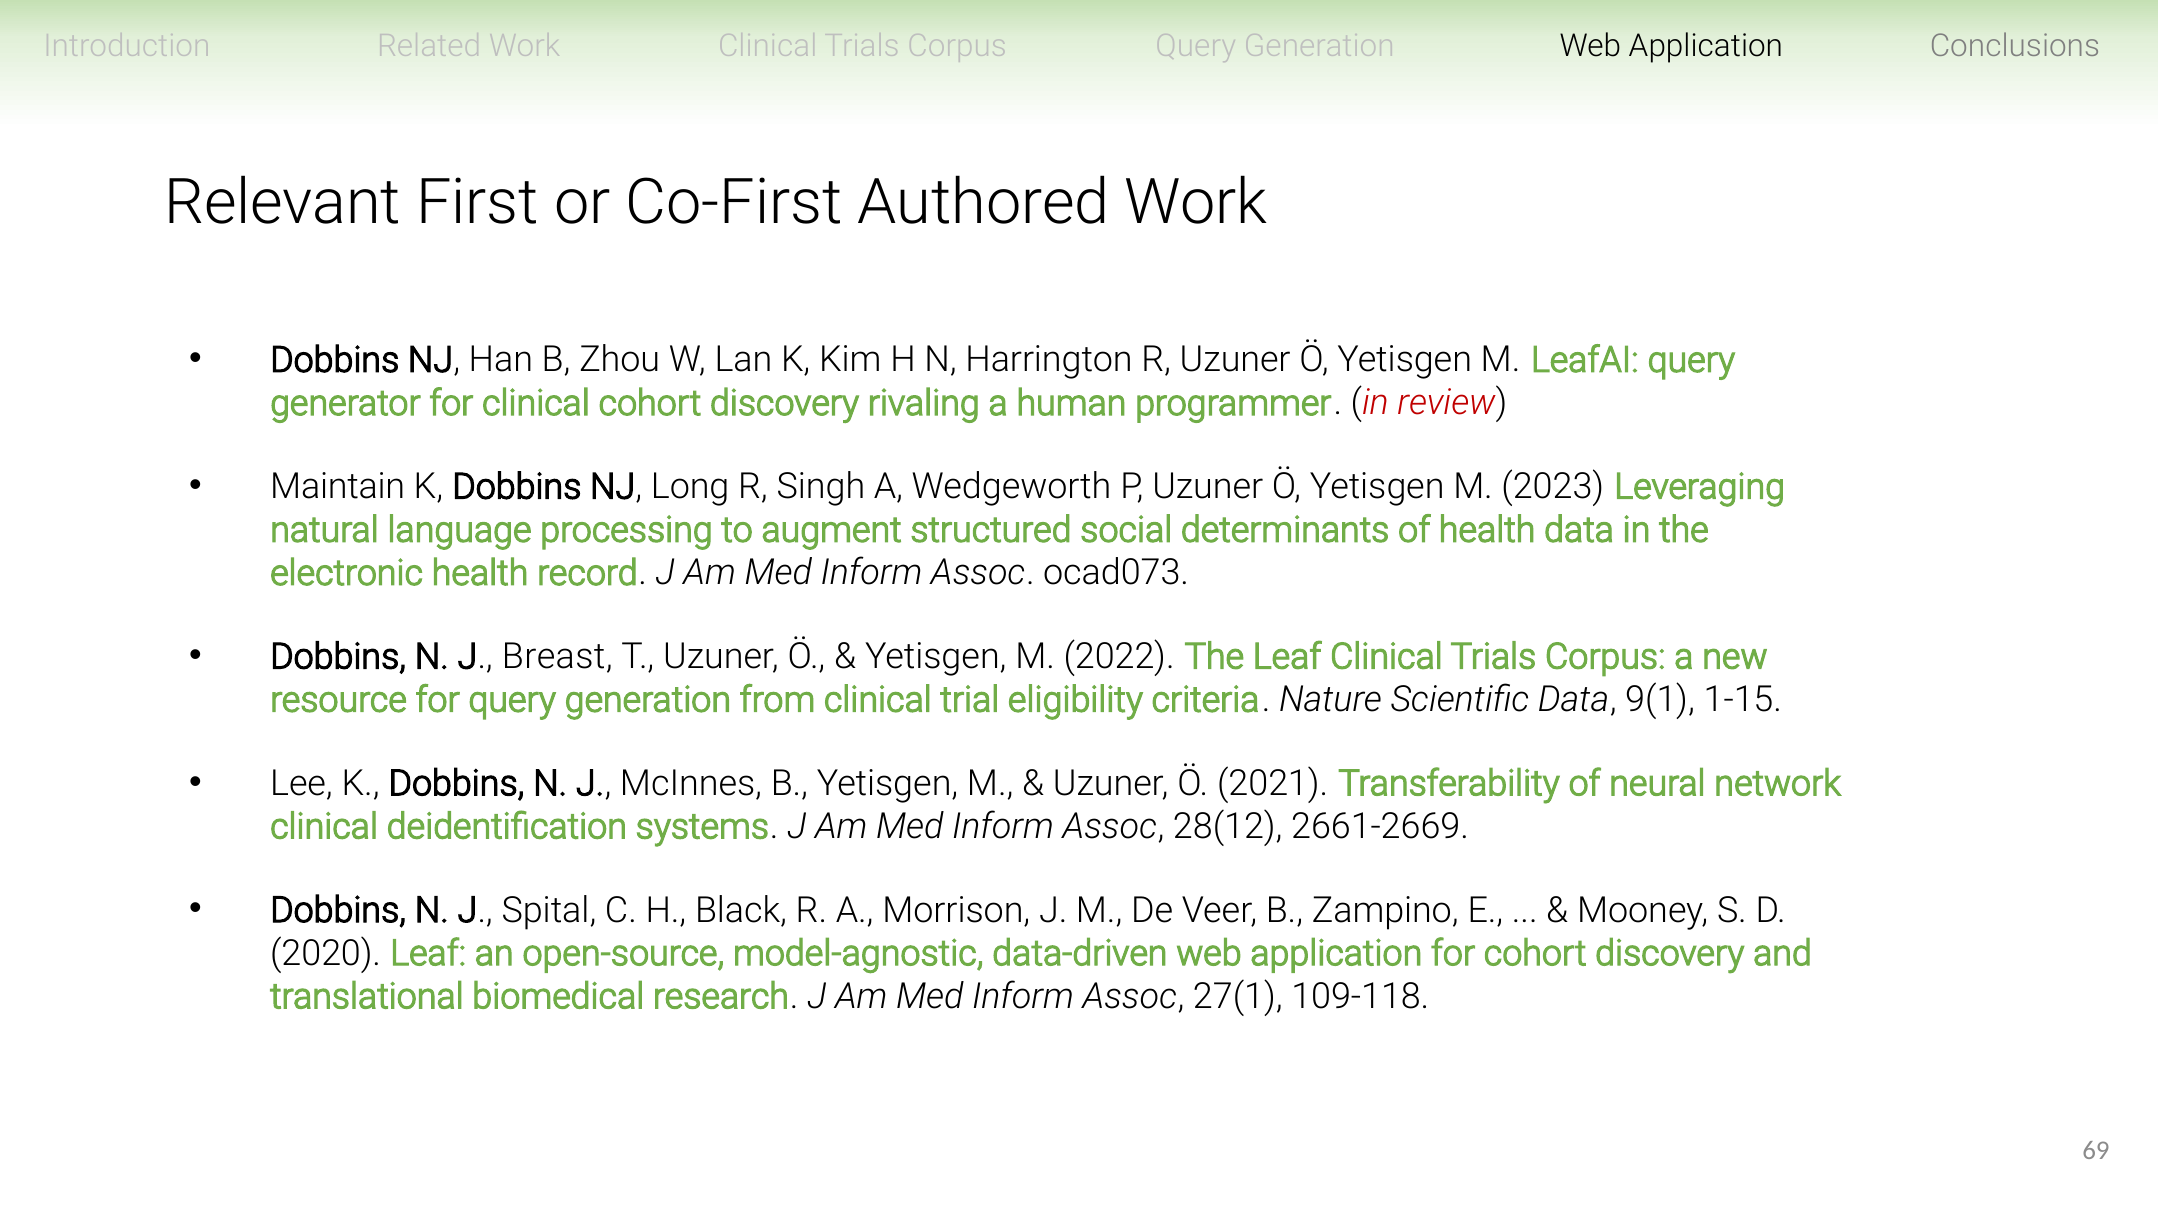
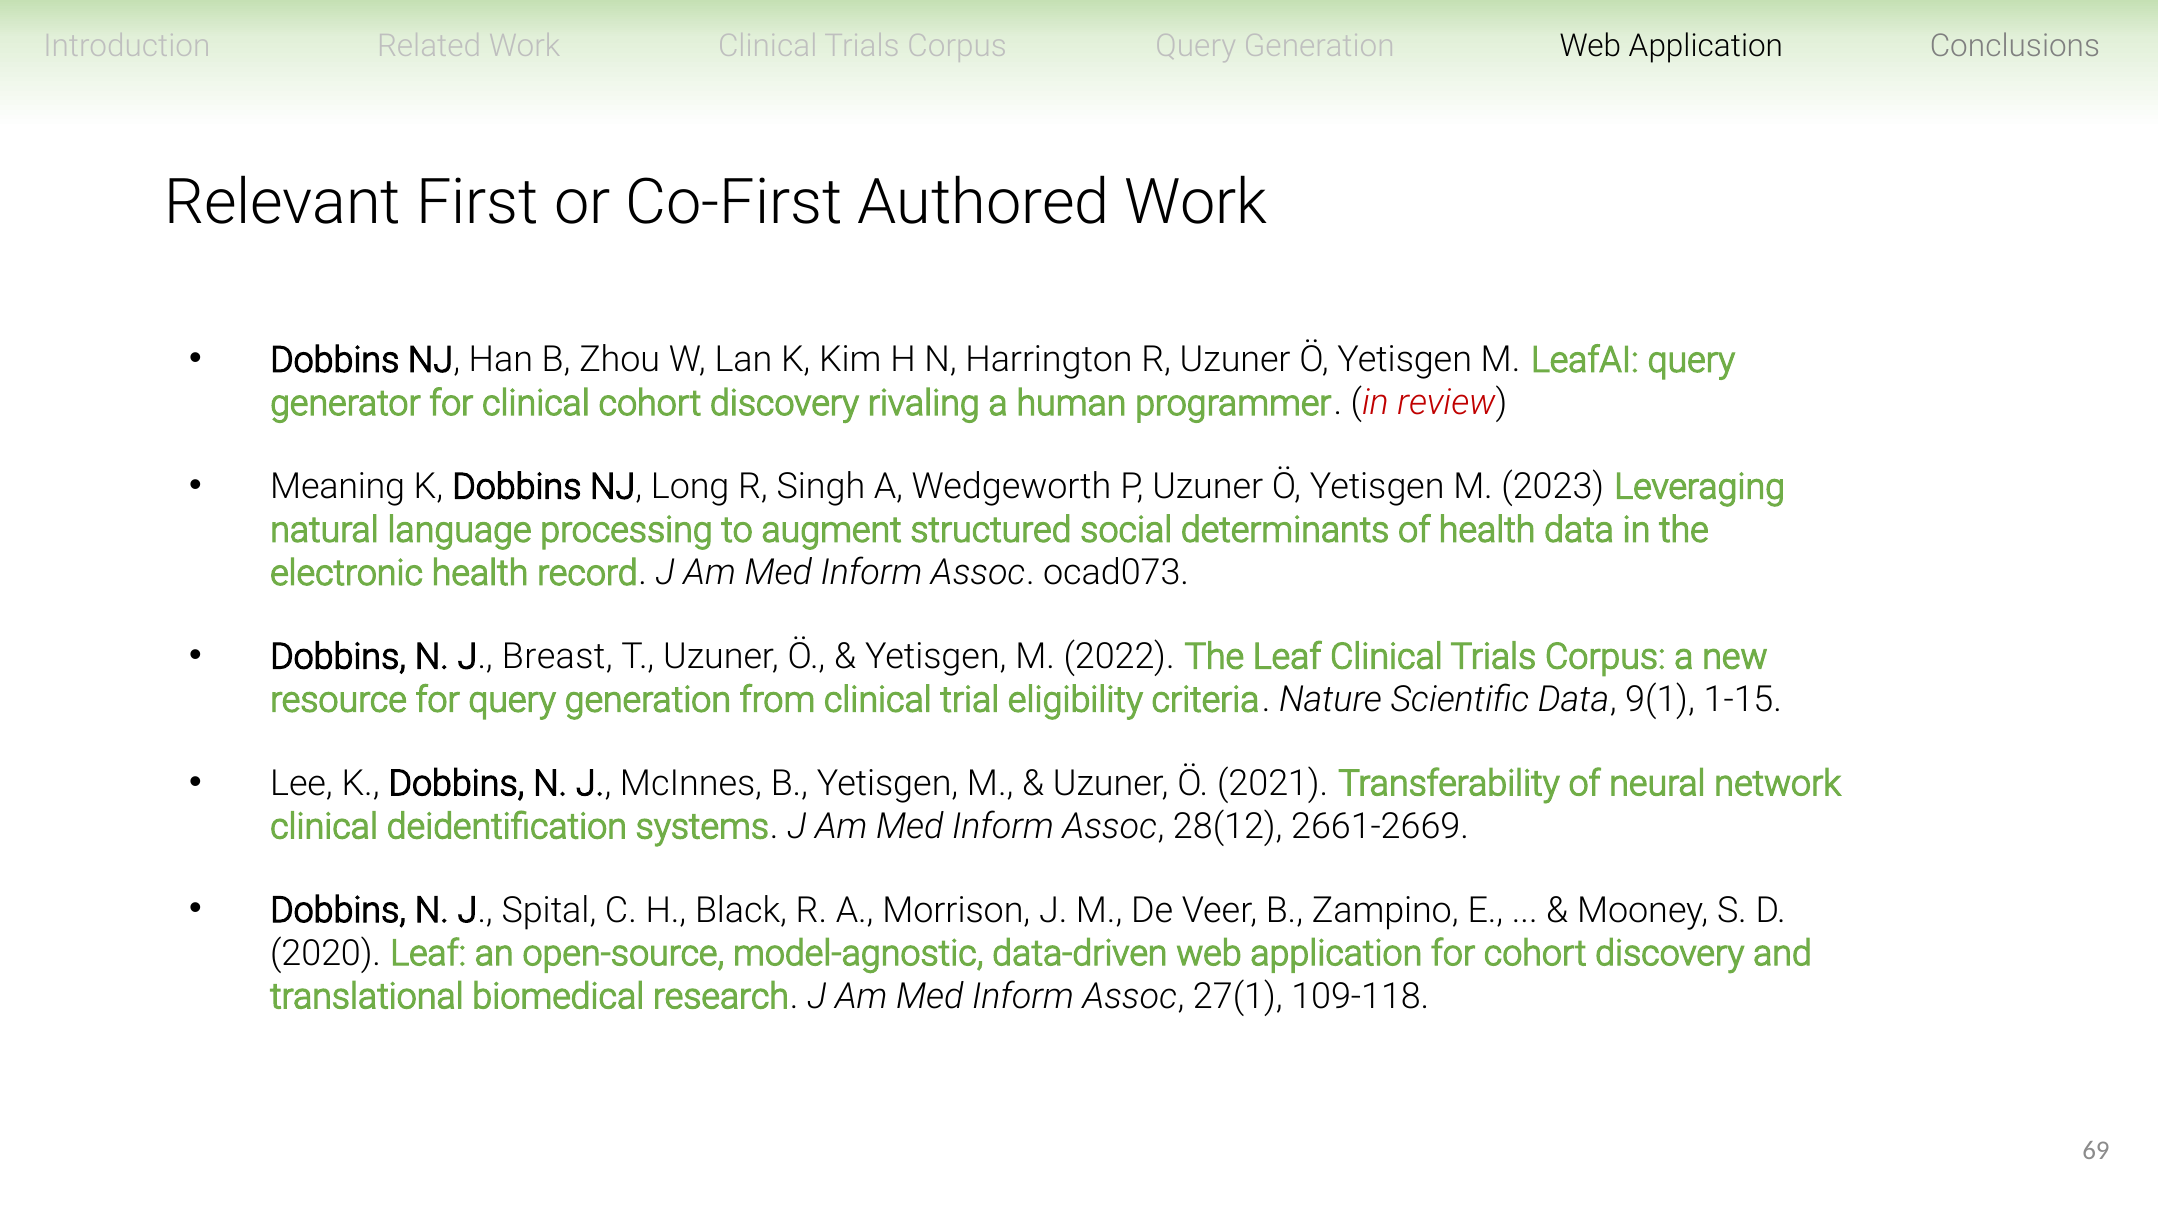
Maintain: Maintain -> Meaning (338, 487)
